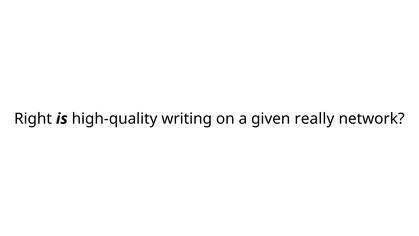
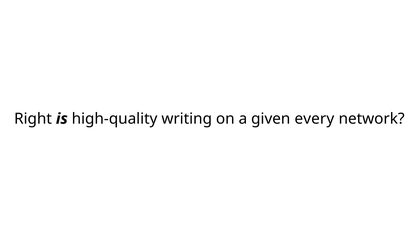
really: really -> every (314, 119)
